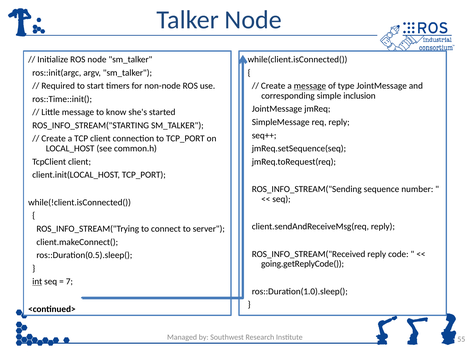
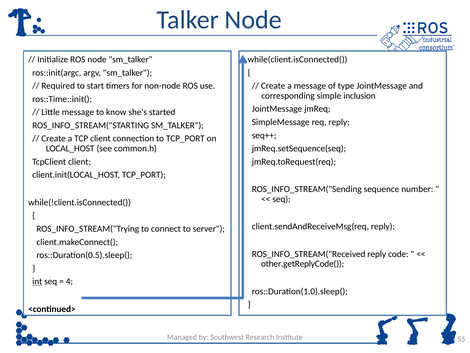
message underline: present -> none (310, 86)
going.getReplyCode(: going.getReplyCode( -> other.getReplyCode( (303, 264)
7: 7 -> 4 (69, 281)
